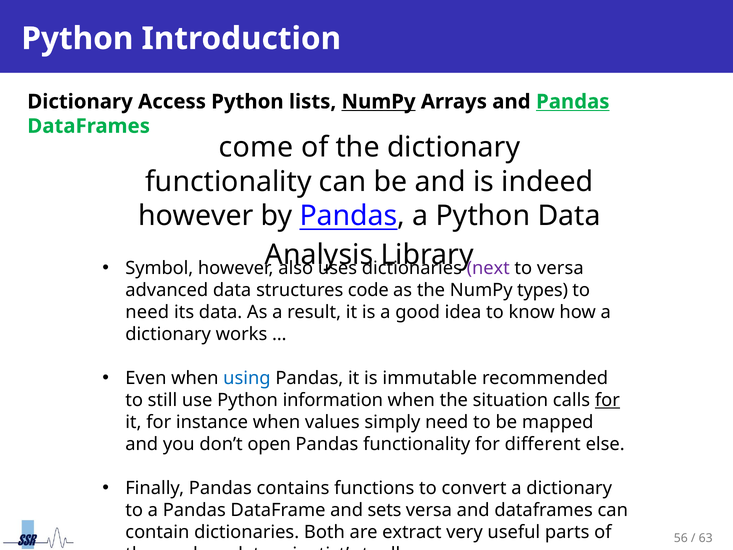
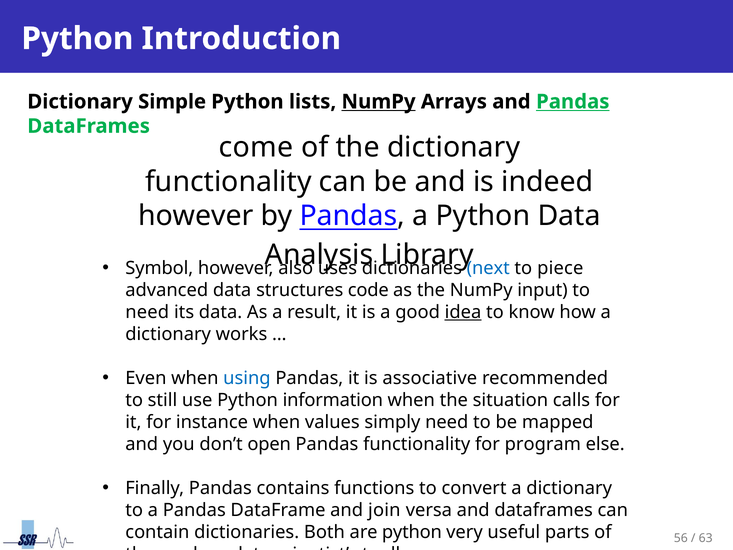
Access: Access -> Simple (172, 102)
next colour: purple -> blue (488, 268)
to versa: versa -> piece (560, 268)
types: types -> input (543, 290)
idea underline: none -> present (463, 312)
immutable: immutable -> associative (430, 378)
for underline: present -> none (607, 400)
different: different -> program (543, 444)
sets: sets -> join (384, 510)
are extract: extract -> python (412, 532)
